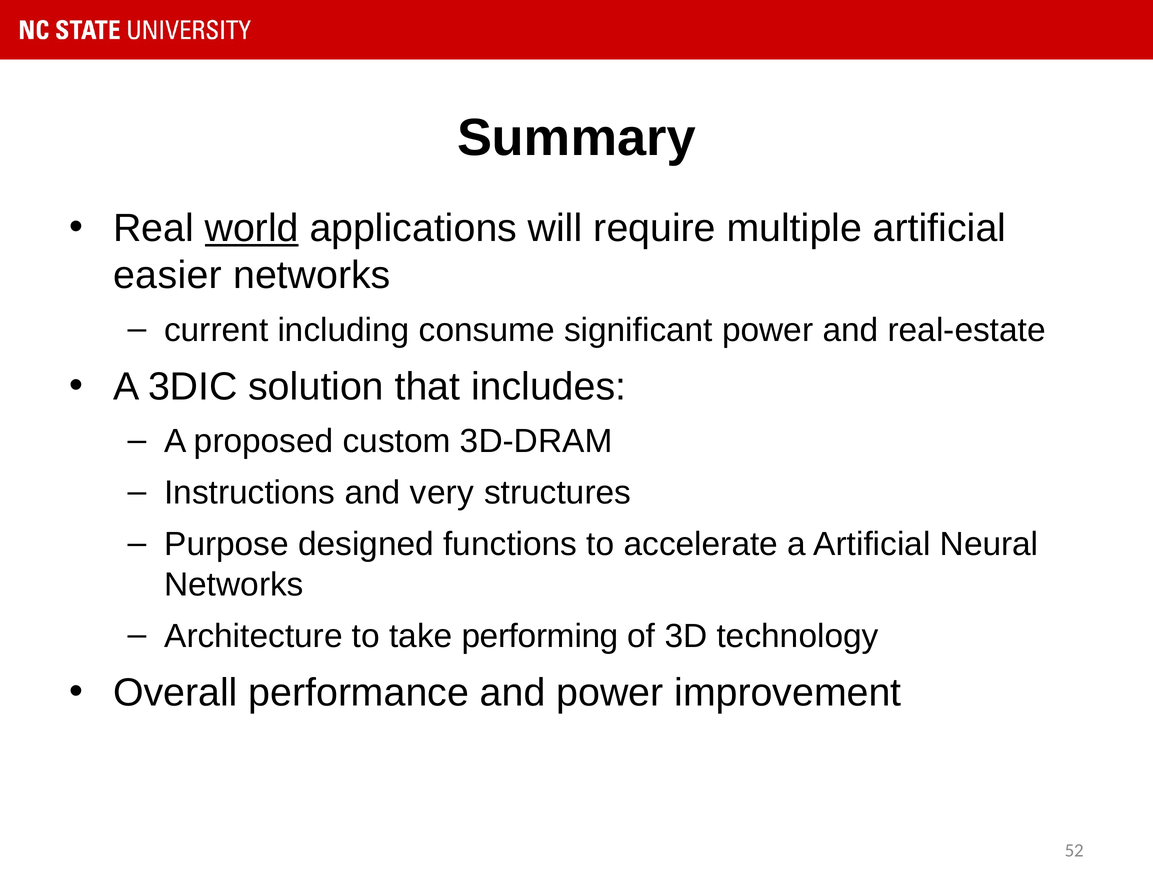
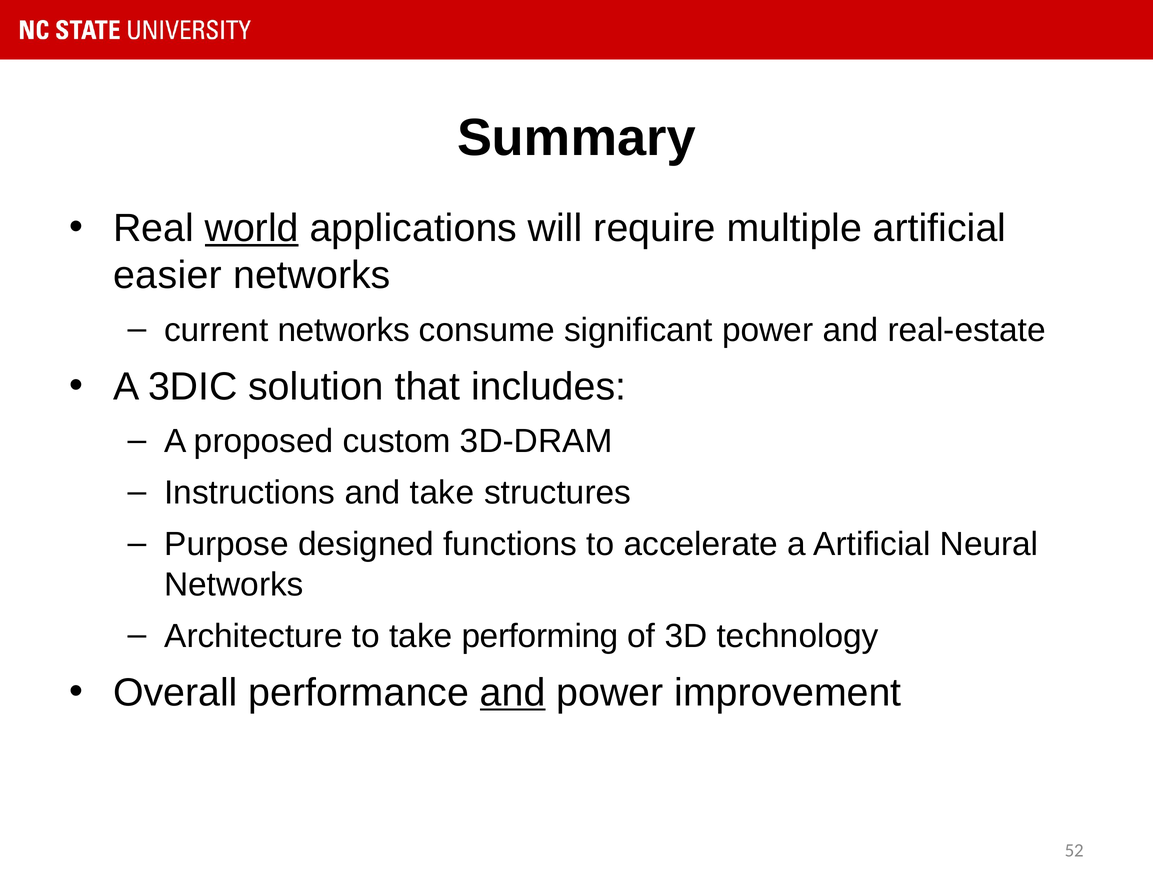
current including: including -> networks (344, 330)
and very: very -> take (442, 493)
and underline: none -> present (513, 693)
